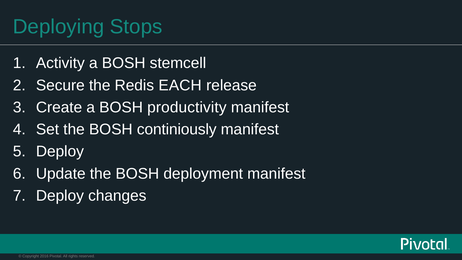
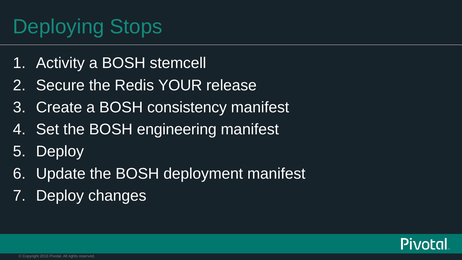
EACH: EACH -> YOUR (180, 85)
productivity: productivity -> consistency (187, 107)
continiously: continiously -> engineering (177, 129)
